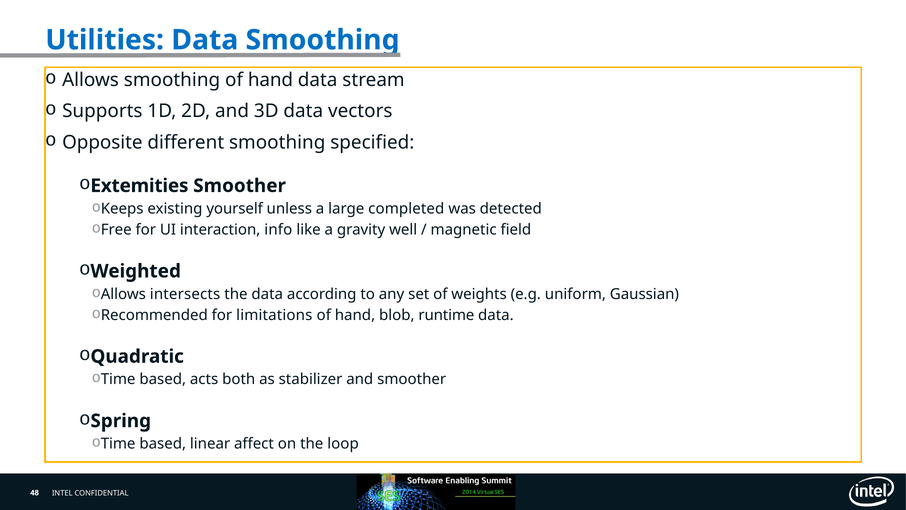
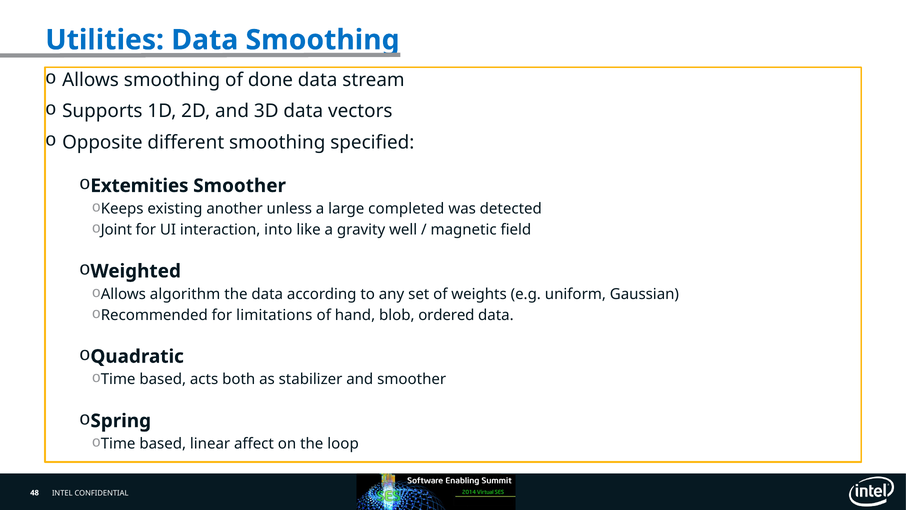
smoothing of hand: hand -> done (270, 80)
yourself: yourself -> another (235, 209)
Free: Free -> Joint (116, 230)
info: info -> into (278, 230)
intersects: intersects -> algorithm (185, 294)
runtime: runtime -> ordered (446, 315)
